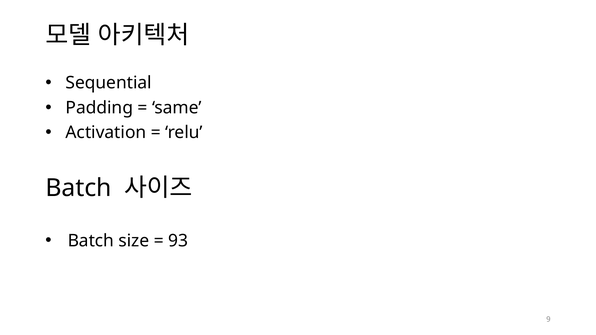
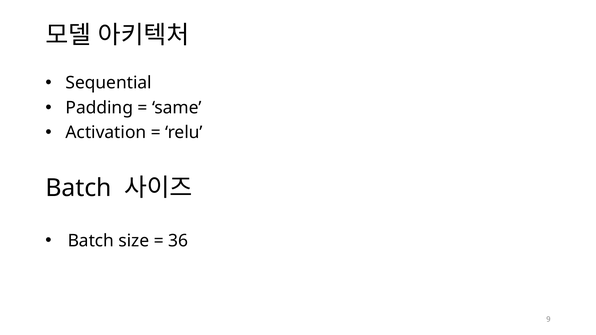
93: 93 -> 36 (178, 241)
